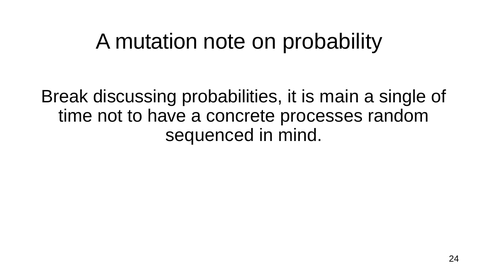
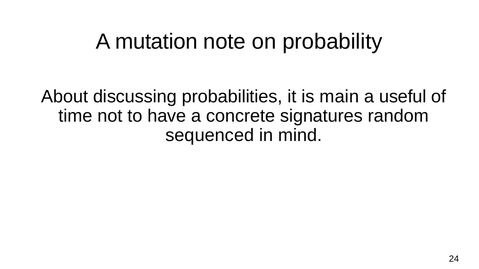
Break: Break -> About (65, 97)
single: single -> useful (403, 97)
processes: processes -> signatures (321, 116)
